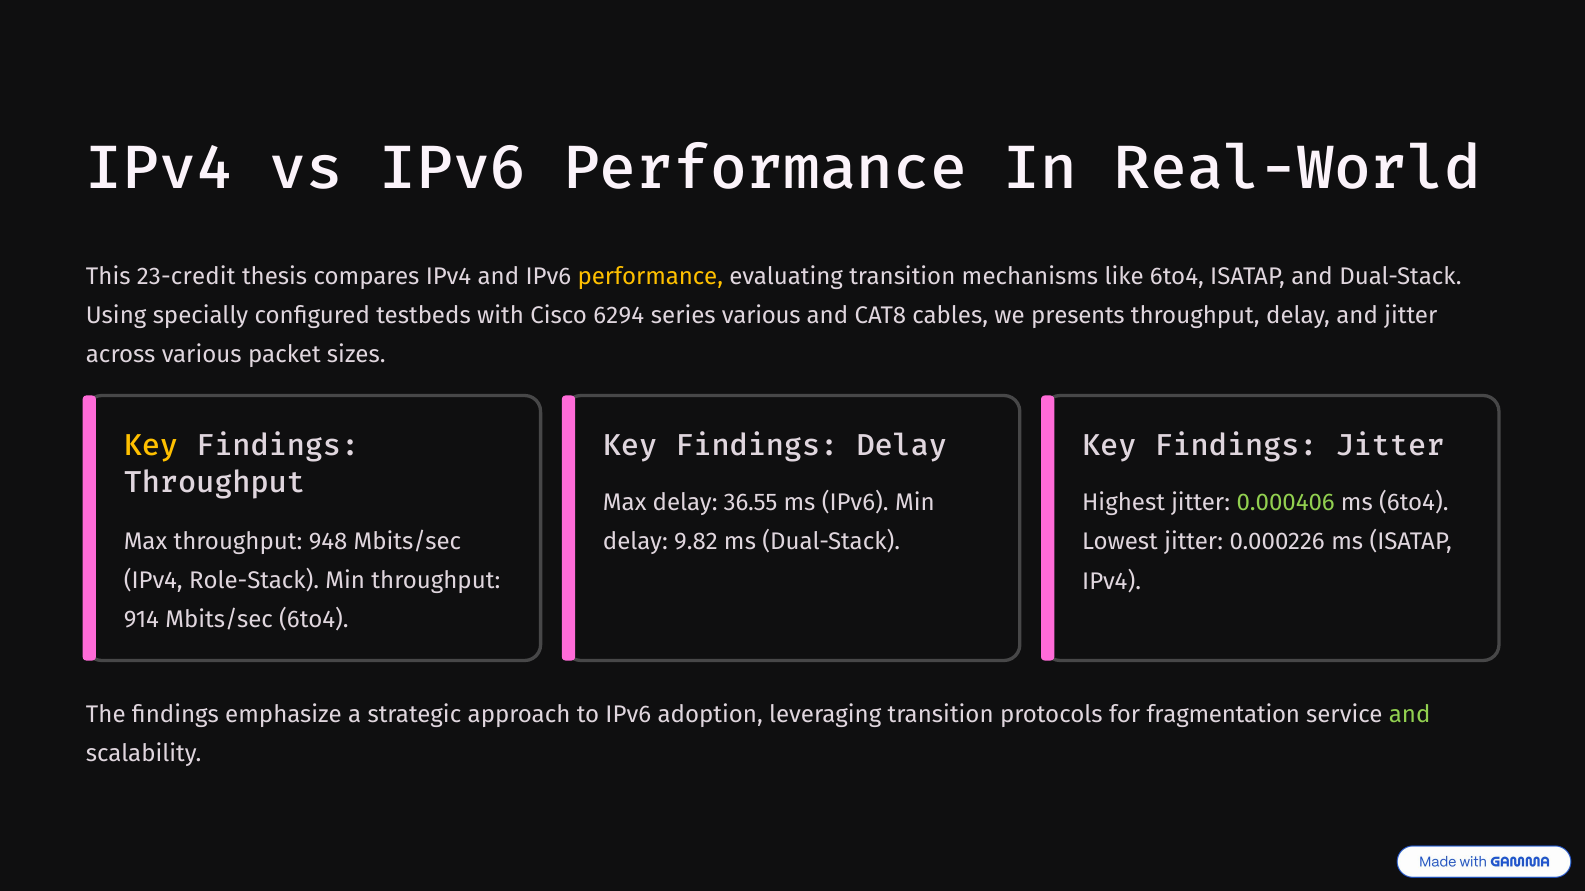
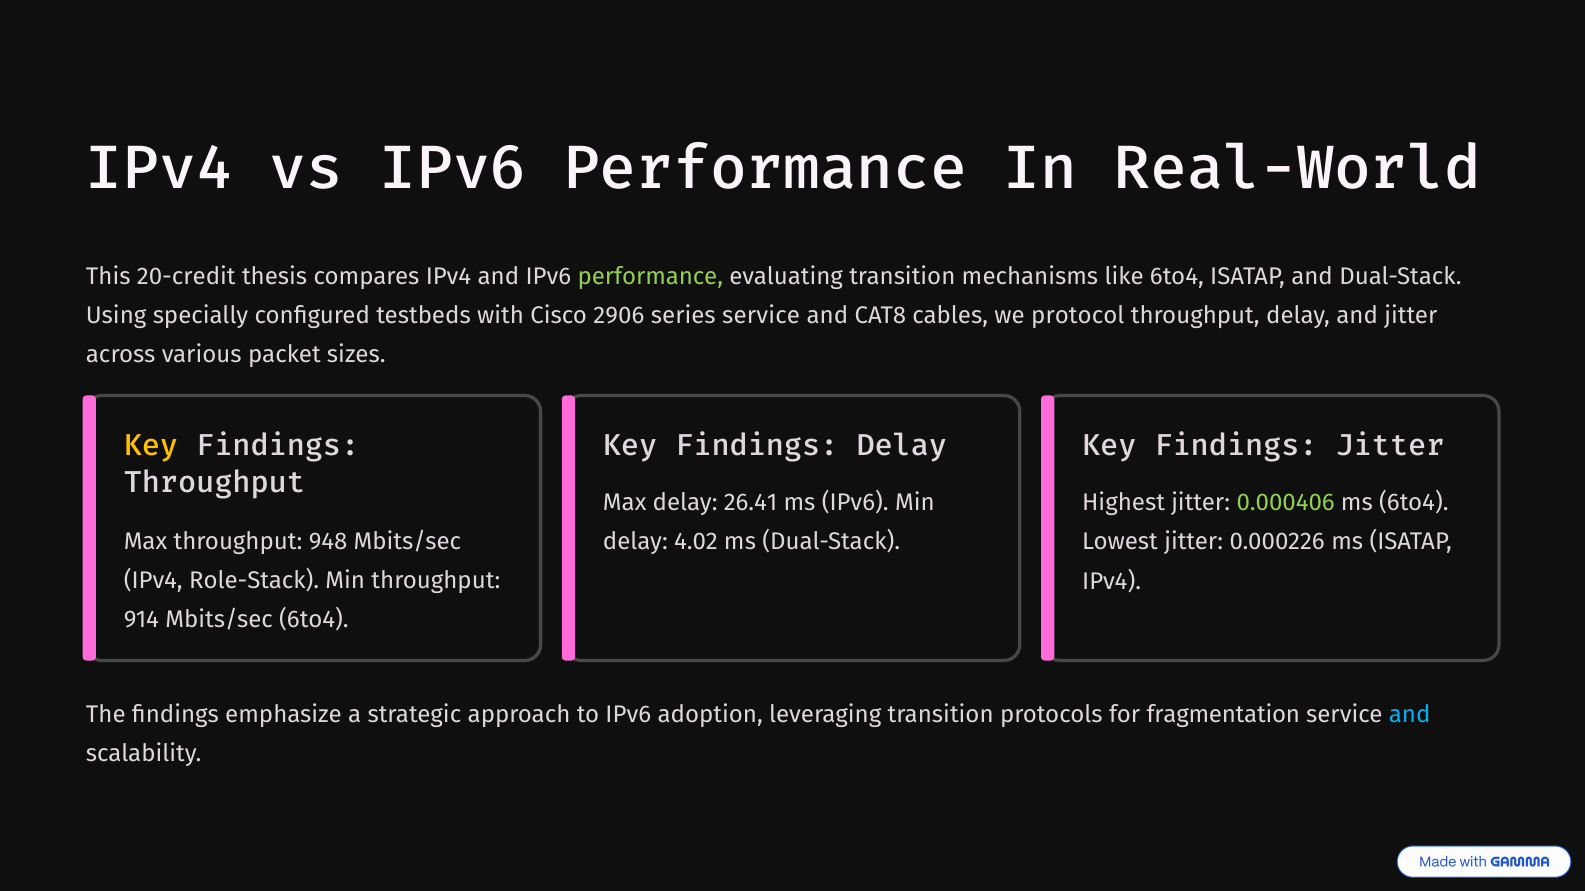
23-credit: 23-credit -> 20-credit (186, 277)
performance colour: yellow -> light green (650, 277)
6294: 6294 -> 2906 (619, 316)
series various: various -> service (761, 316)
presents: presents -> protocol (1078, 316)
36.55: 36.55 -> 26.41 (751, 503)
9.82: 9.82 -> 4.02 (696, 542)
and colour: light green -> light blue (1410, 715)
